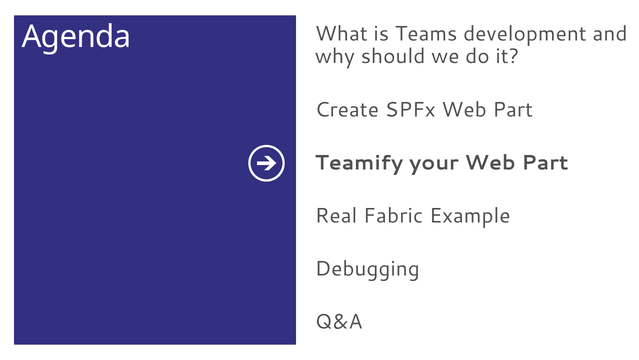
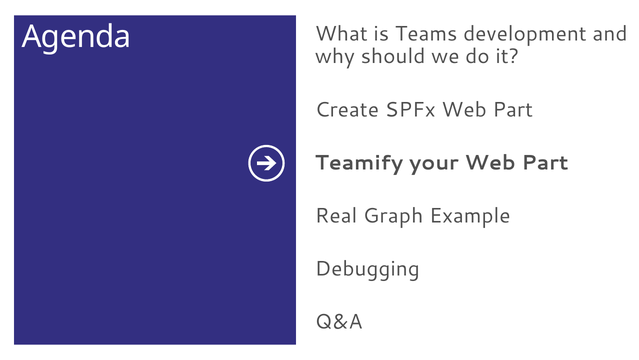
Fabric: Fabric -> Graph (393, 215)
